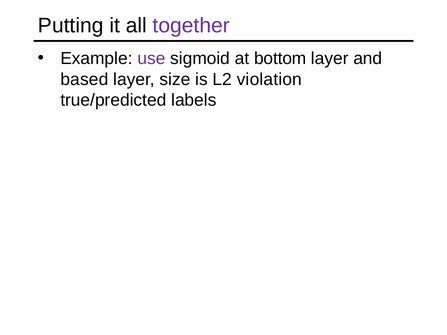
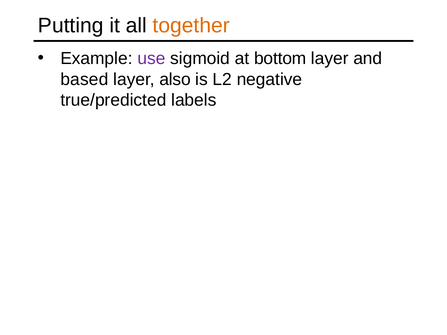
together colour: purple -> orange (191, 26)
size: size -> also (175, 79)
violation: violation -> negative (269, 79)
